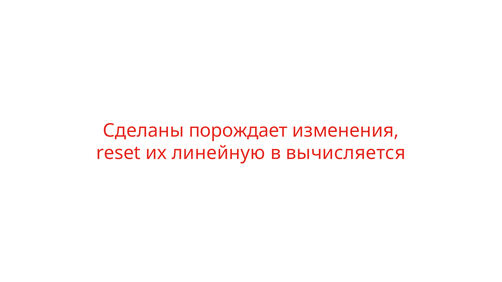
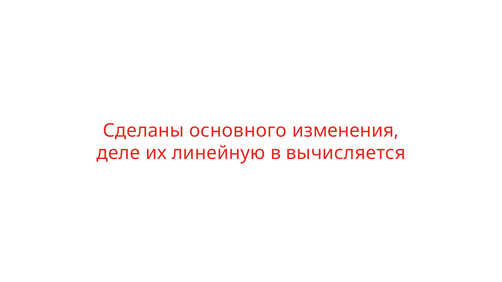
порождает: порождает -> основного (238, 131)
reset: reset -> деле (118, 153)
